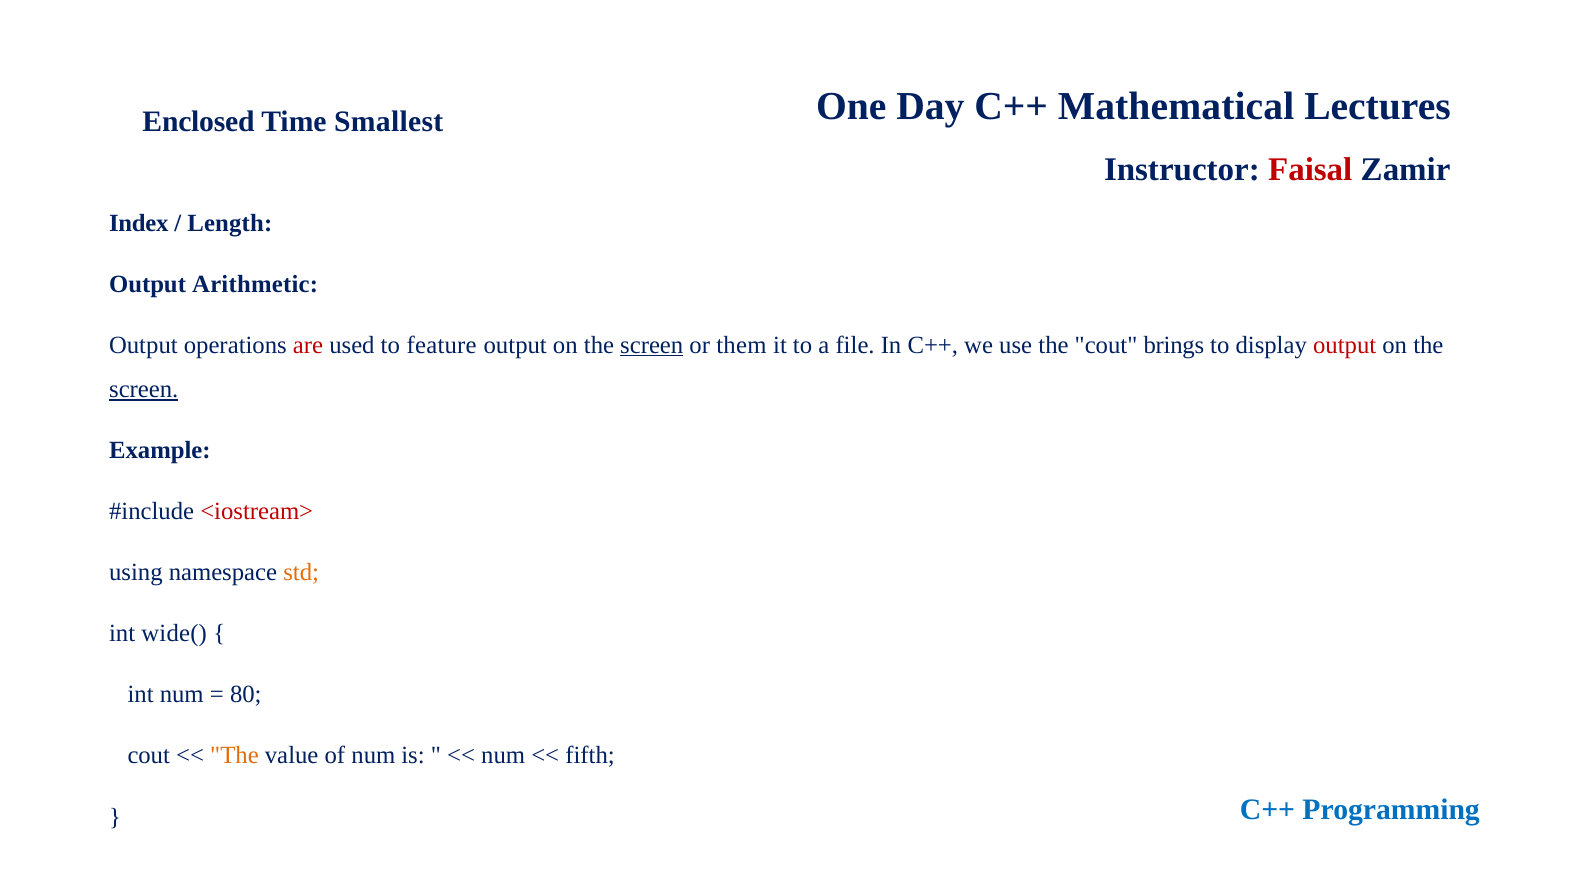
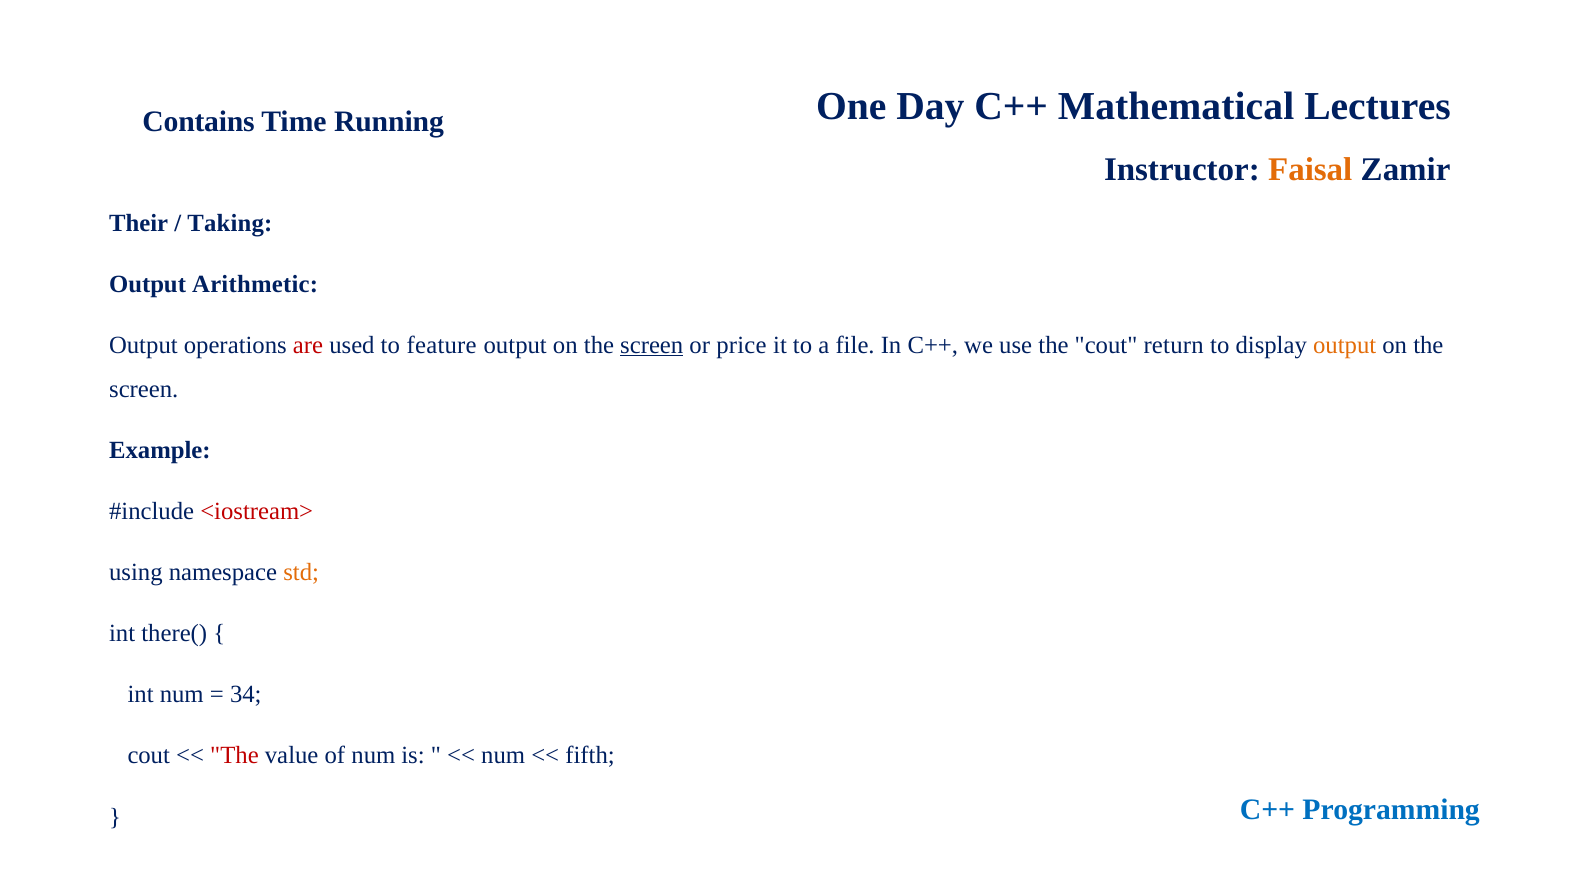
Enclosed: Enclosed -> Contains (199, 121)
Smallest: Smallest -> Running (389, 121)
Faisal colour: red -> orange (1310, 170)
Index: Index -> Their (139, 223)
Length: Length -> Taking (230, 223)
them: them -> price (741, 345)
brings: brings -> return (1174, 345)
output colour: red -> orange (1345, 345)
screen underline: present -> none (144, 389)
wide(: wide( -> there( (174, 633)
80: 80 -> 34 (246, 694)
The colour: orange -> red (234, 755)
